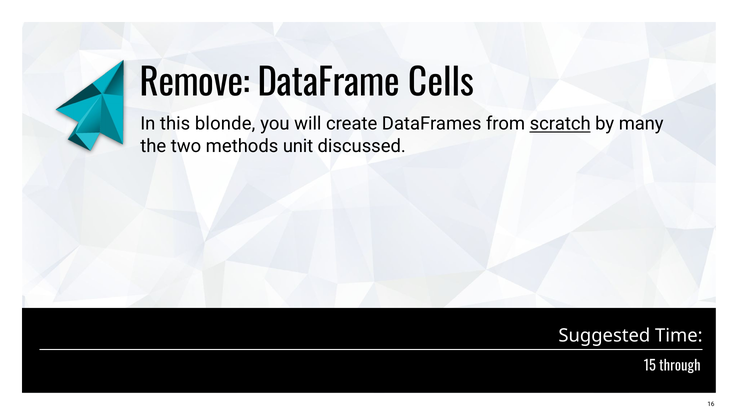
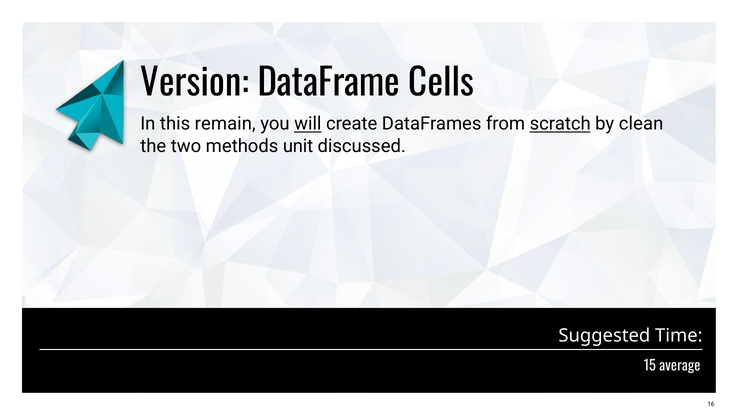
Remove: Remove -> Version (195, 84)
blonde: blonde -> remain (225, 124)
will underline: none -> present (308, 124)
many: many -> clean (641, 124)
through: through -> average (680, 366)
